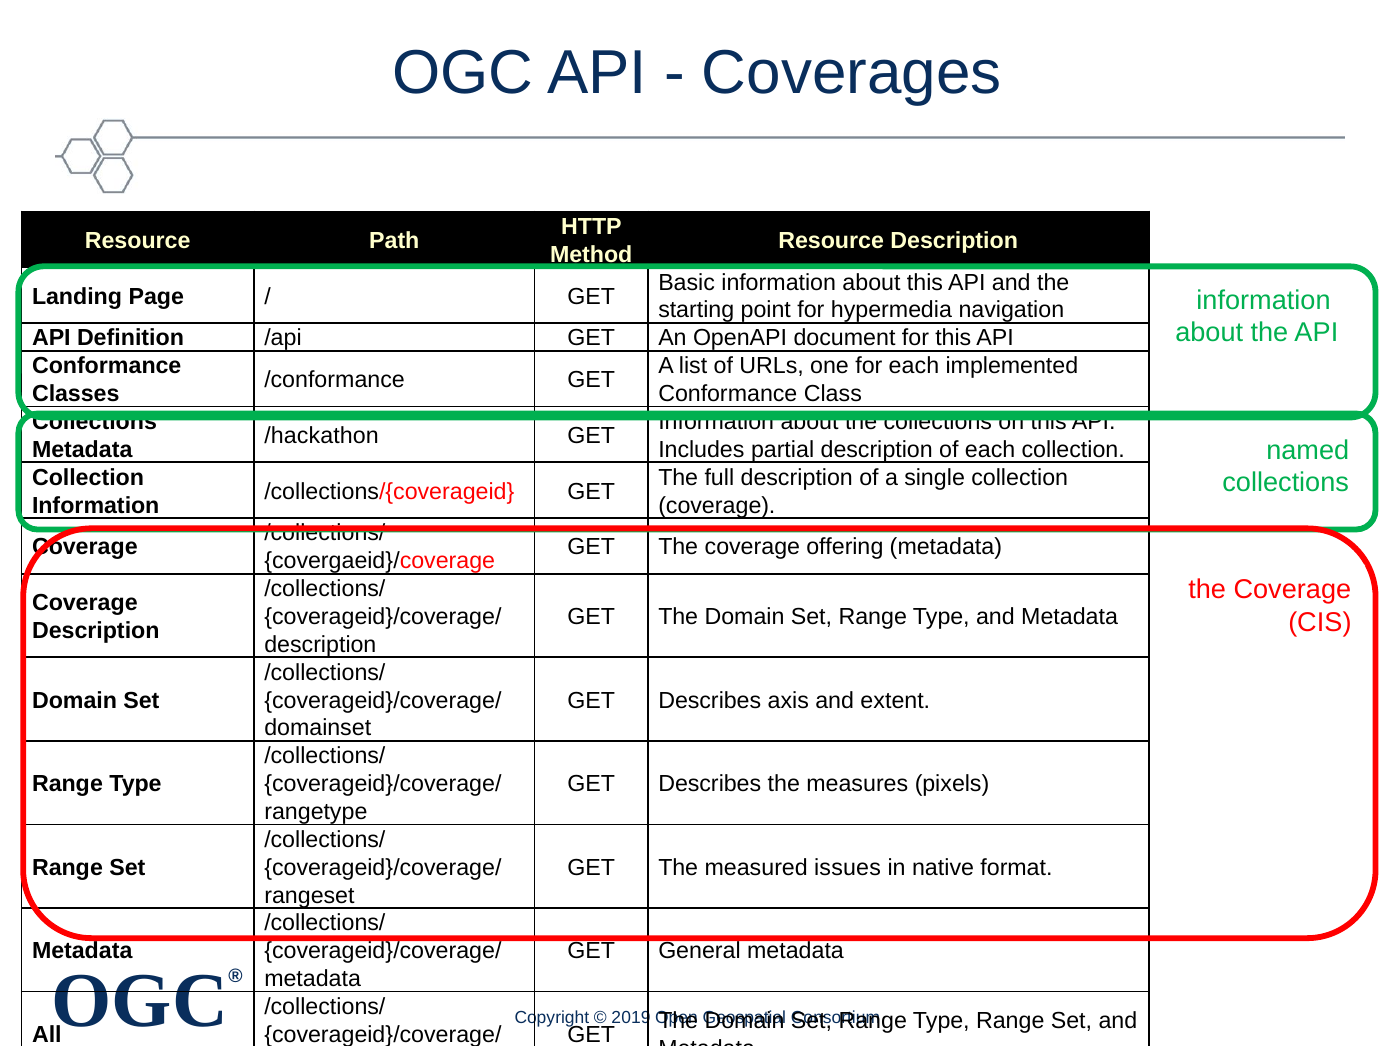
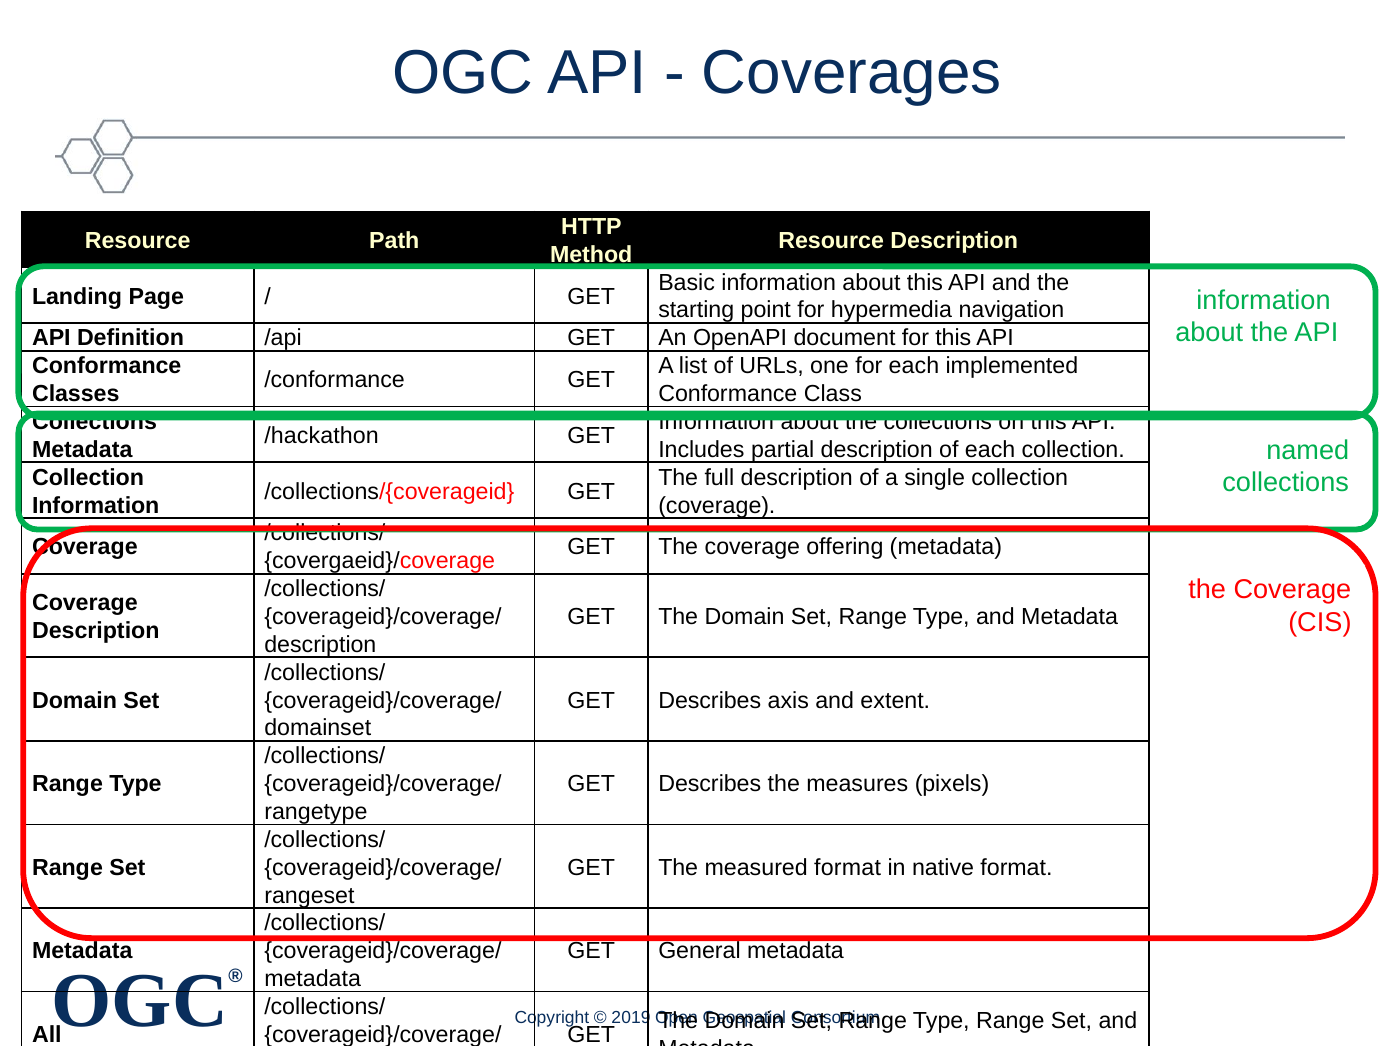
measured issues: issues -> format (848, 867)
